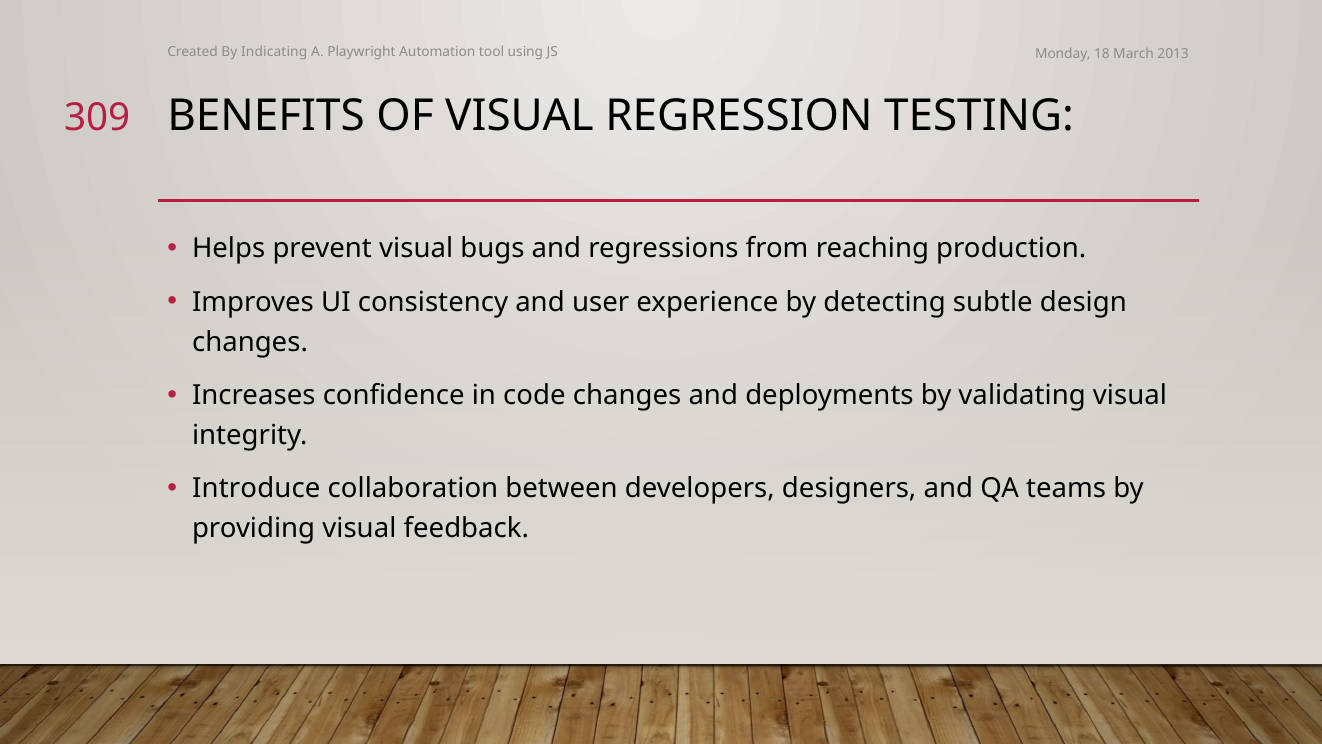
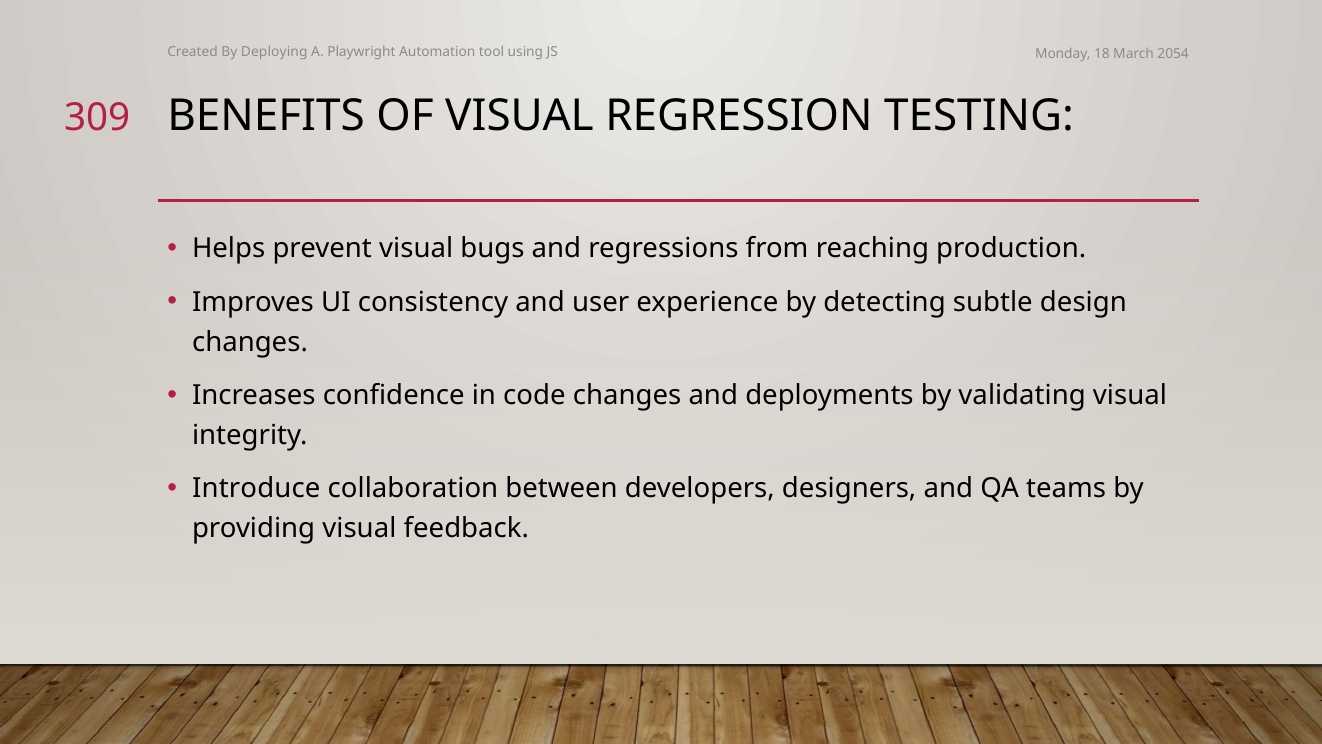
Indicating: Indicating -> Deploying (274, 52)
2013: 2013 -> 2054 (1173, 54)
